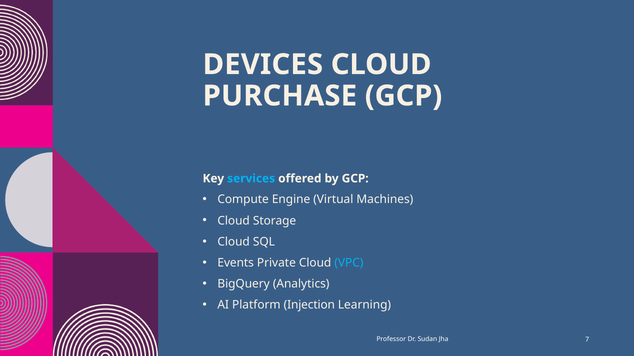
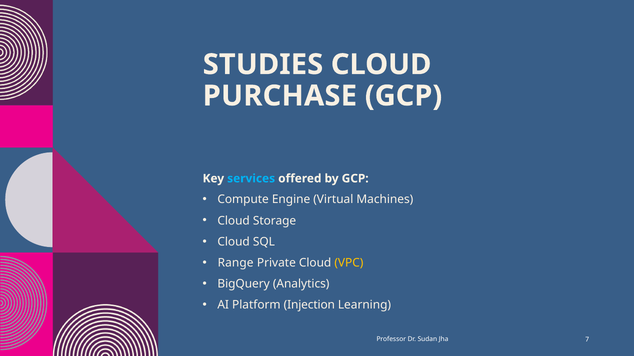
DEVICES: DEVICES -> STUDIES (263, 65)
Events: Events -> Range (236, 263)
VPC colour: light blue -> yellow (349, 263)
